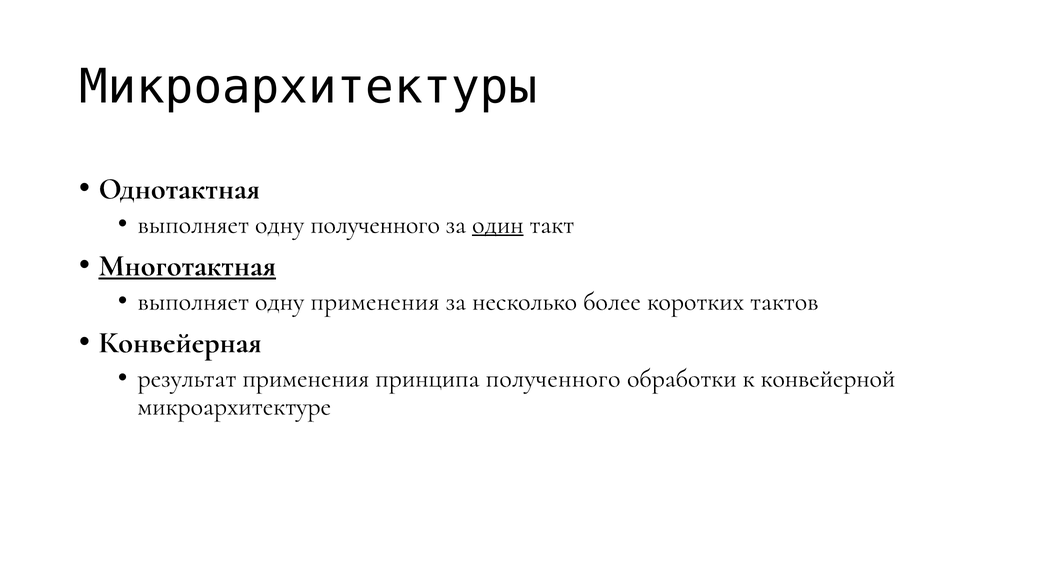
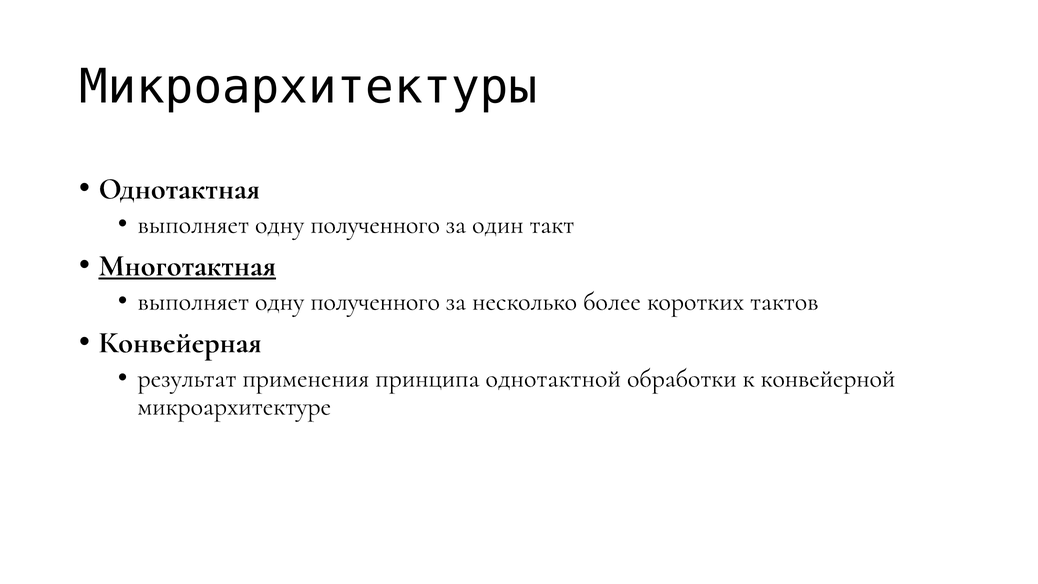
один underline: present -> none (498, 224)
применения: применения -> полученного (375, 301)
принципа полученного: полученного -> однотактной (553, 378)
